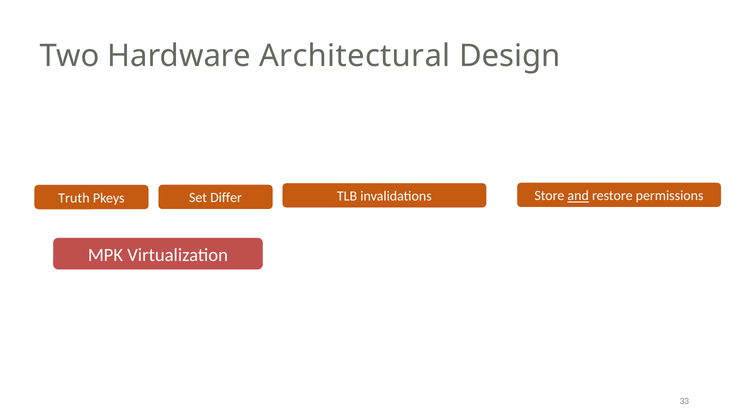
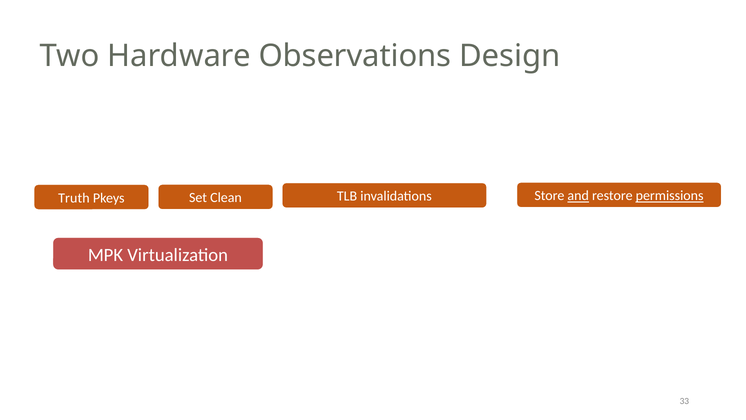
Architectural: Architectural -> Observations (355, 56)
Differ: Differ -> Clean (226, 198)
permissions underline: none -> present (670, 196)
